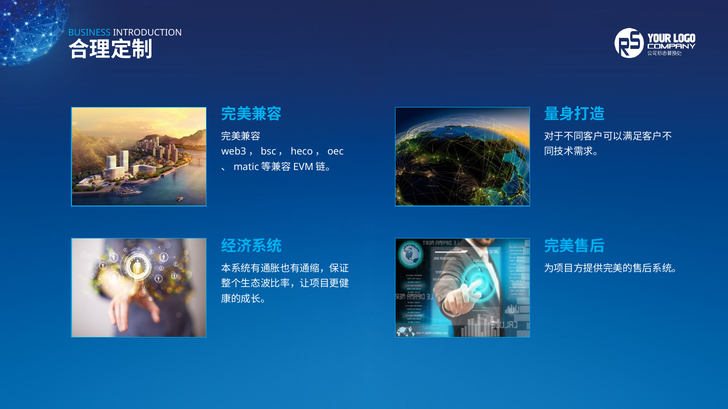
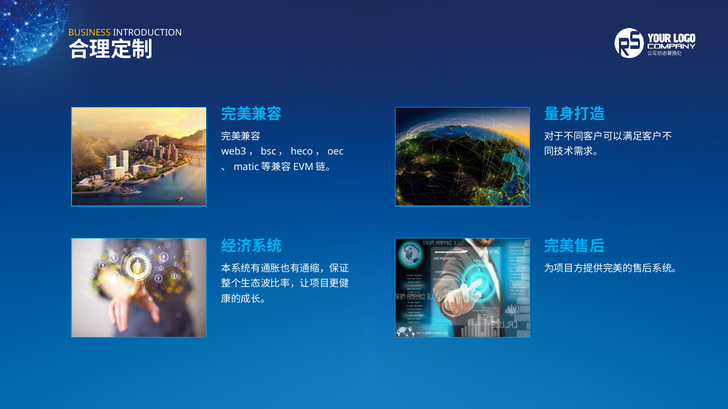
BUSINESS colour: light blue -> yellow (89, 33)
